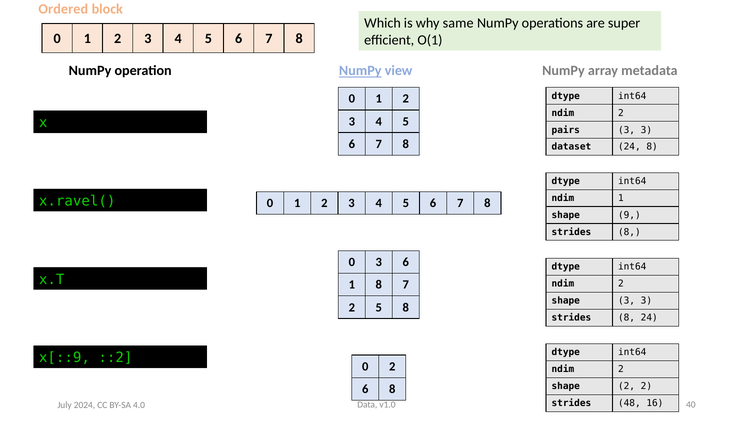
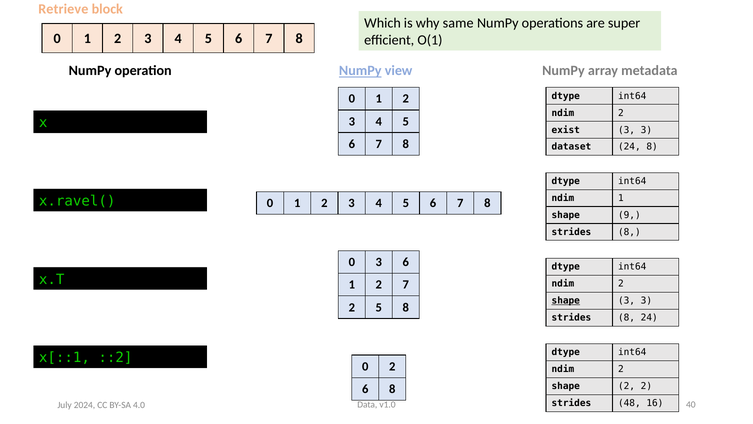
Ordered: Ordered -> Retrieve (63, 9)
pairs: pairs -> exist (566, 130)
8: 8 -> 2 (379, 284)
shape underline: none -> present (566, 301)
x[::9: x[::9 -> x[::1 (64, 357)
